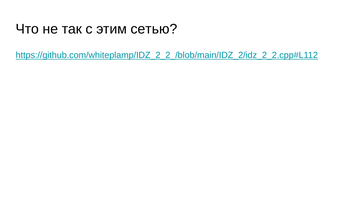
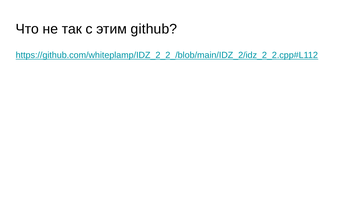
сетью: сетью -> github (154, 29)
